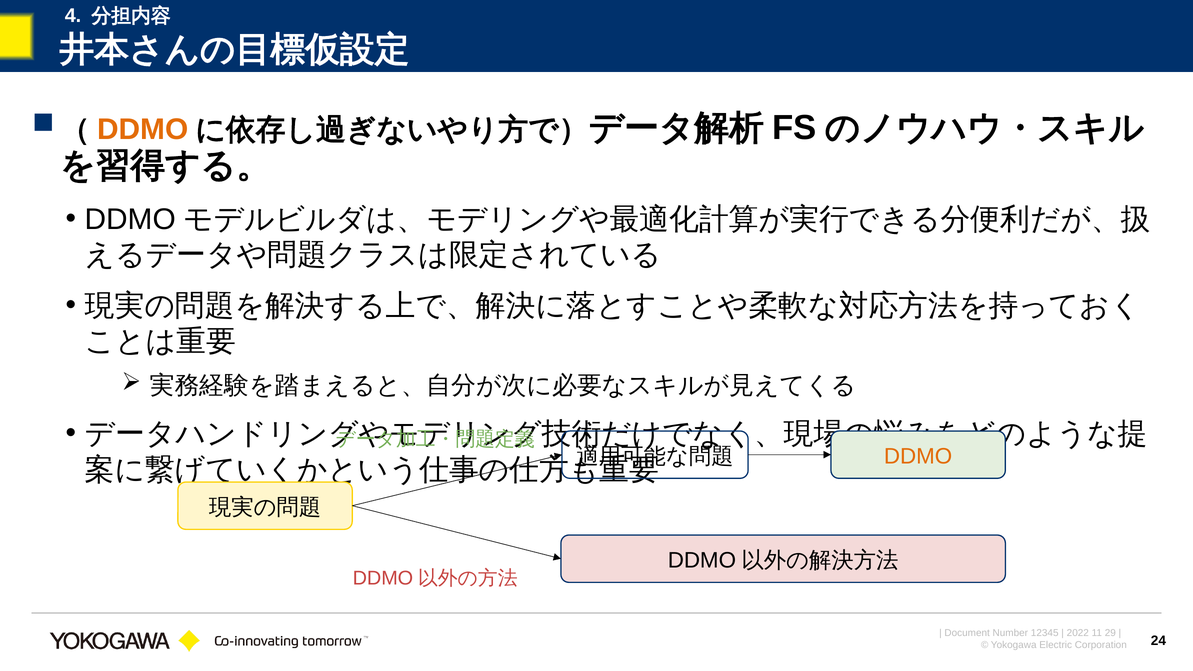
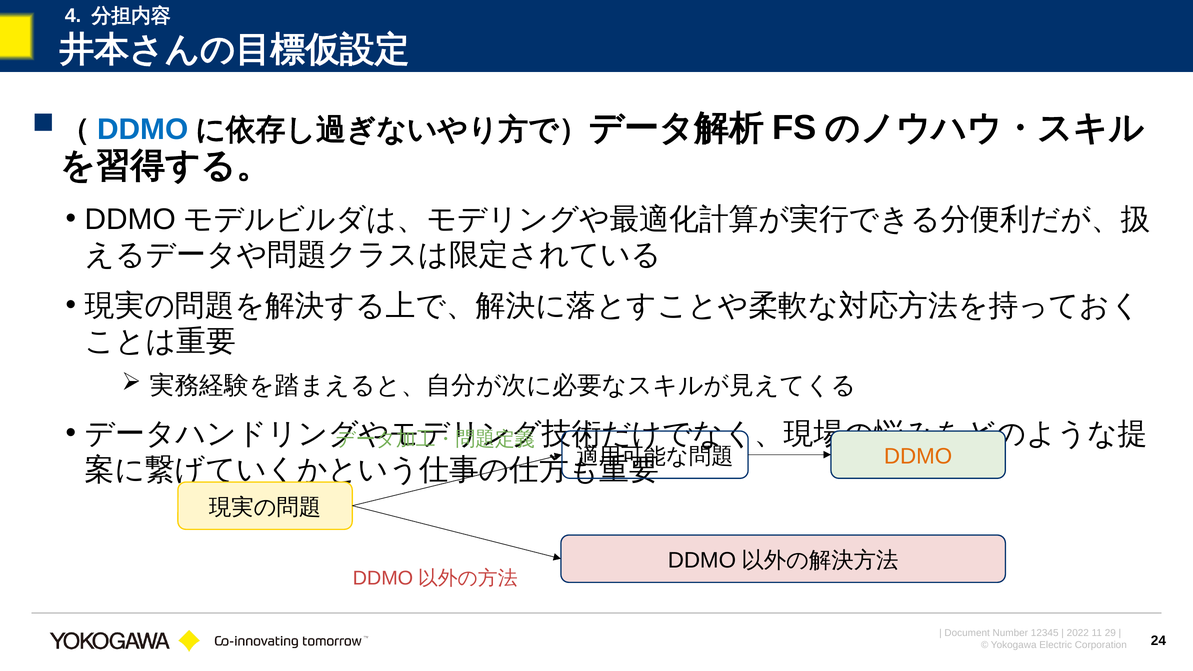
DDMO colour: orange -> blue (143, 130)
